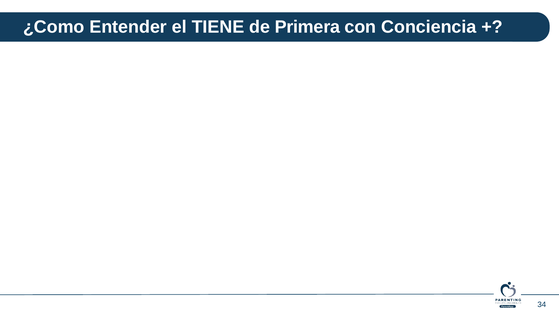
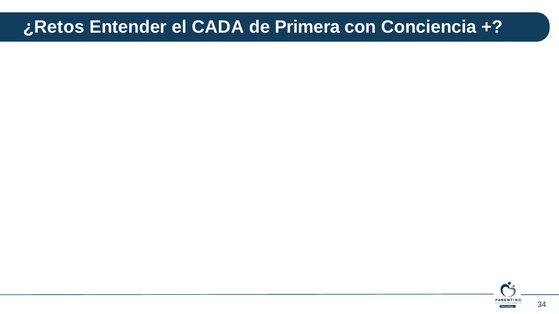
¿Como: ¿Como -> ¿Retos (54, 27)
TIENE: TIENE -> CADA (218, 27)
